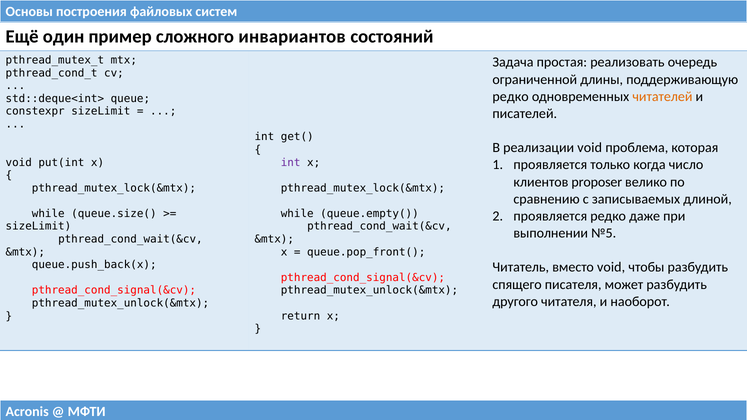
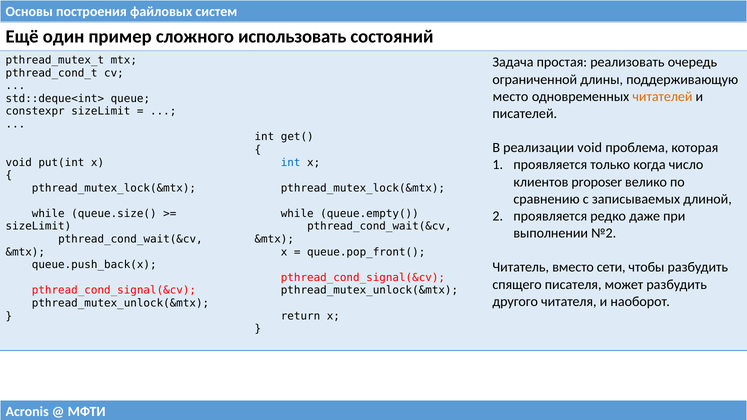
инвариантов: инвариантов -> использовать (292, 37)
редко: редко -> место (511, 97)
int colour: purple -> blue (291, 163)
№5: №5 -> №2 (604, 233)
вместо void: void -> сети (611, 267)
